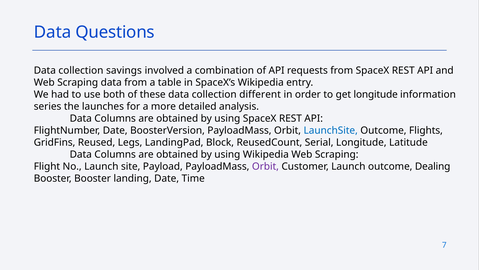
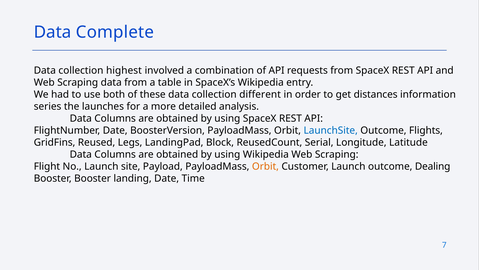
Questions: Questions -> Complete (115, 32)
savings: savings -> highest (124, 70)
get longitude: longitude -> distances (376, 94)
Orbit colour: purple -> orange (265, 166)
